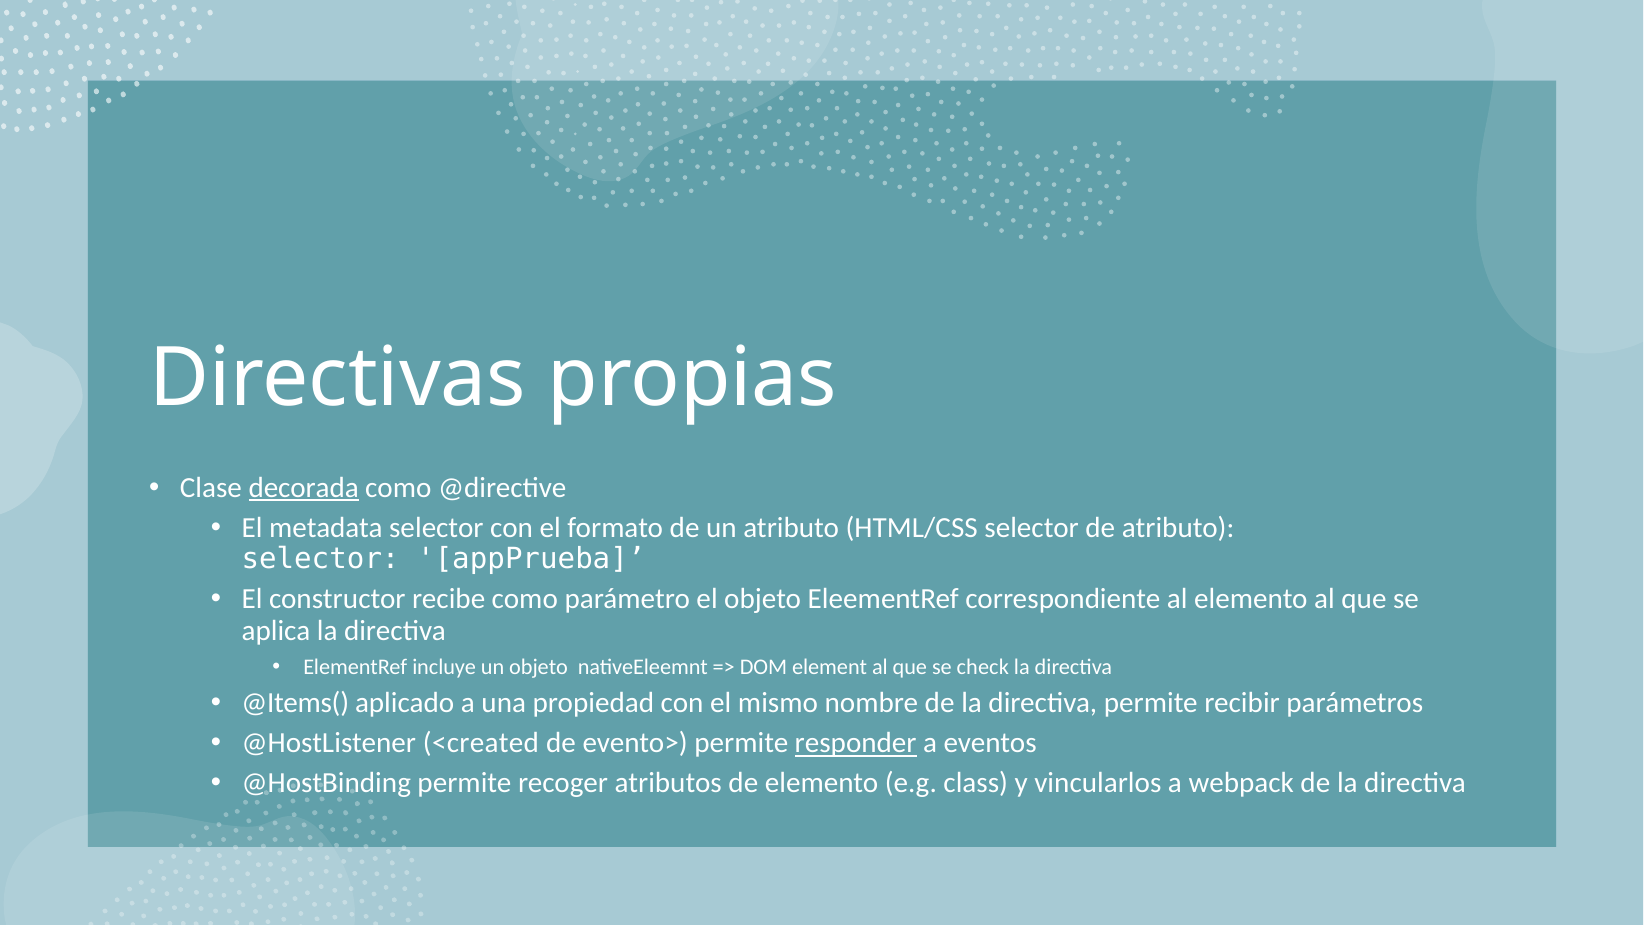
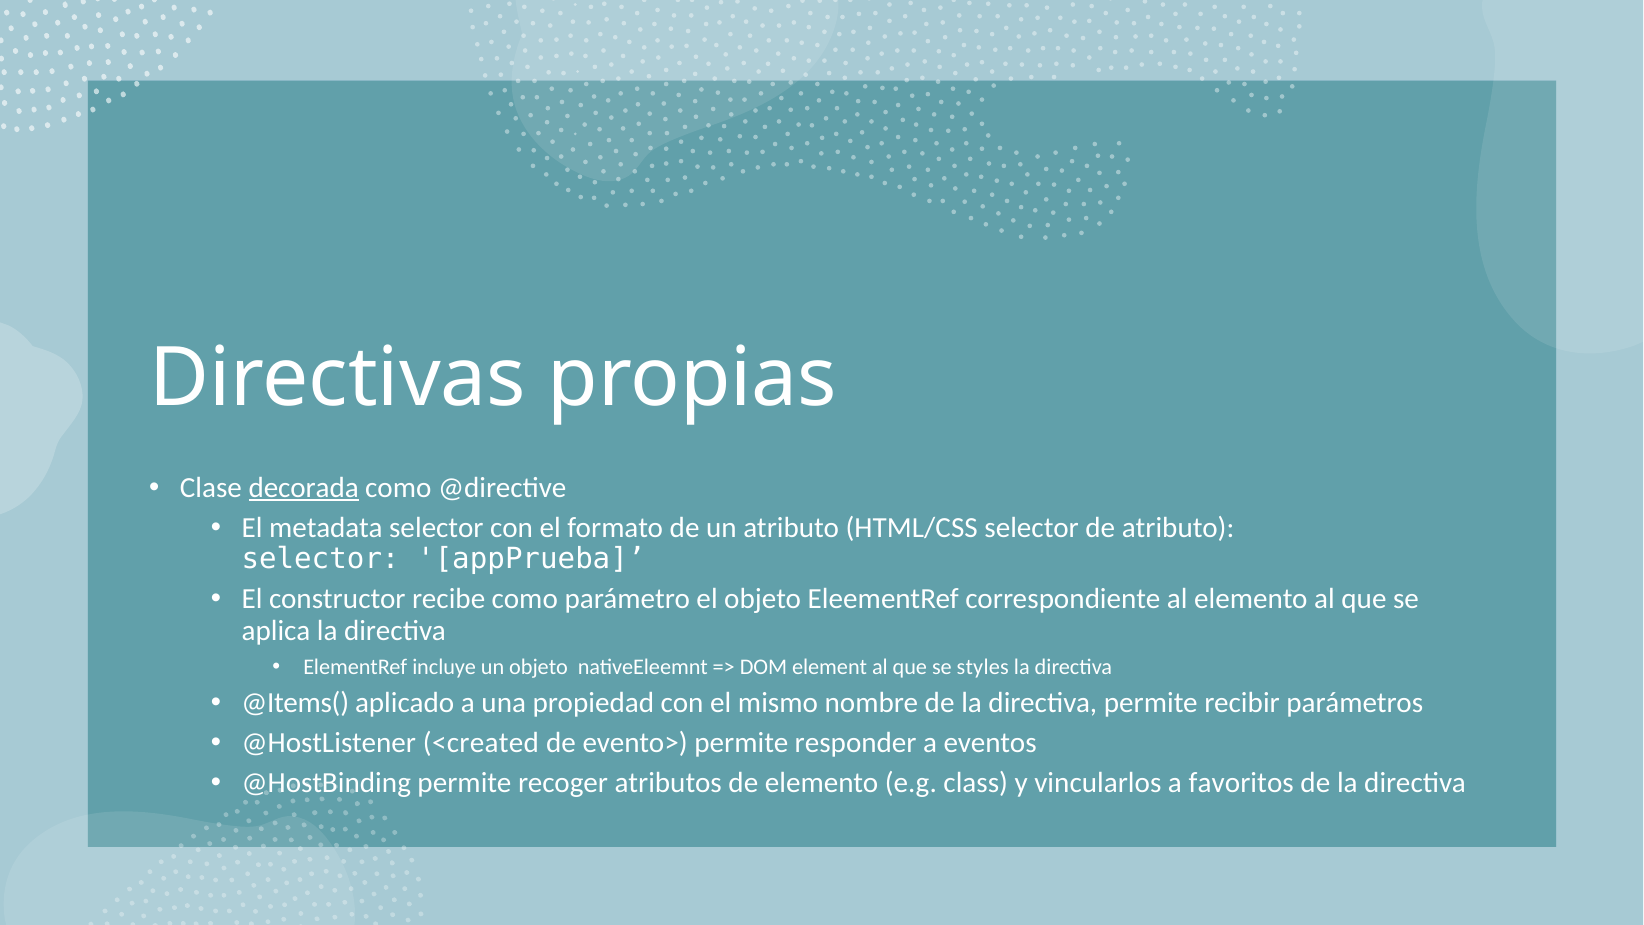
check: check -> styles (983, 667)
responder underline: present -> none (856, 743)
webpack: webpack -> favoritos (1241, 783)
